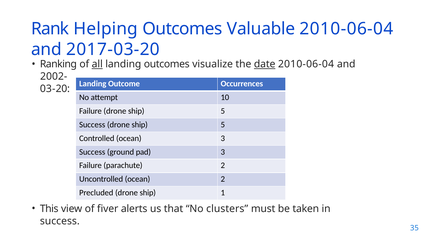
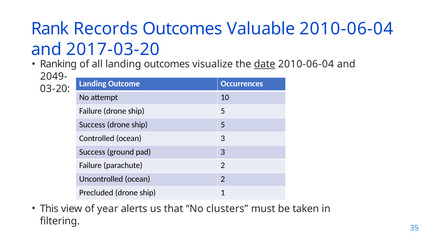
Helping: Helping -> Records (106, 29)
all underline: present -> none (97, 64)
2002-: 2002- -> 2049- (54, 76)
fiver: fiver -> year (108, 208)
success: success -> filtering (60, 220)
